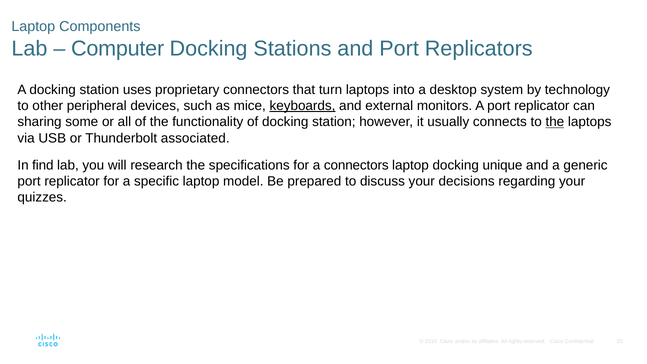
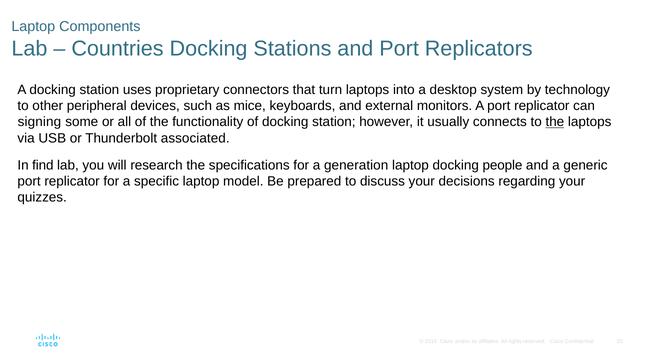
Computer: Computer -> Countries (118, 49)
keyboards underline: present -> none (302, 106)
sharing: sharing -> signing (39, 122)
a connectors: connectors -> generation (356, 165)
unique: unique -> people (503, 165)
